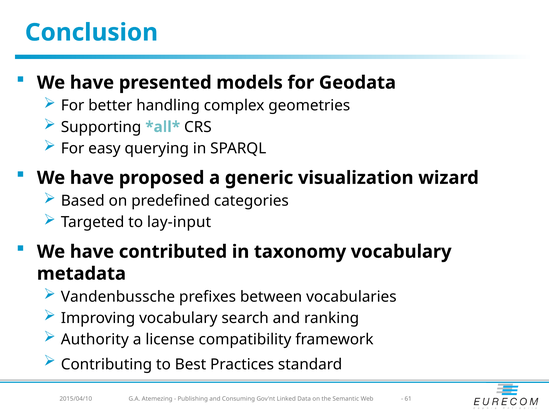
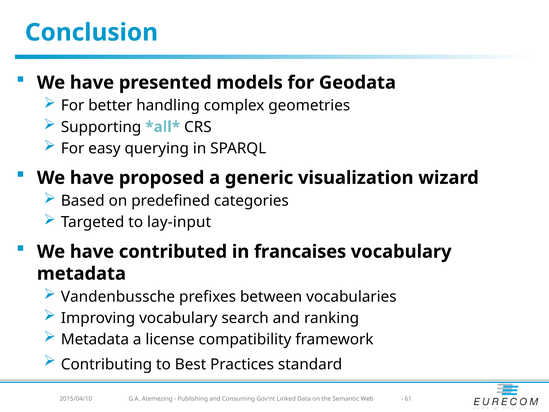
taxonomy: taxonomy -> francaises (300, 252)
Authority: Authority -> Metadata (95, 339)
